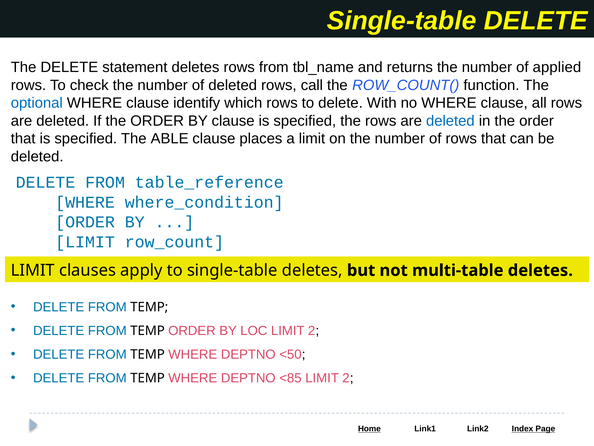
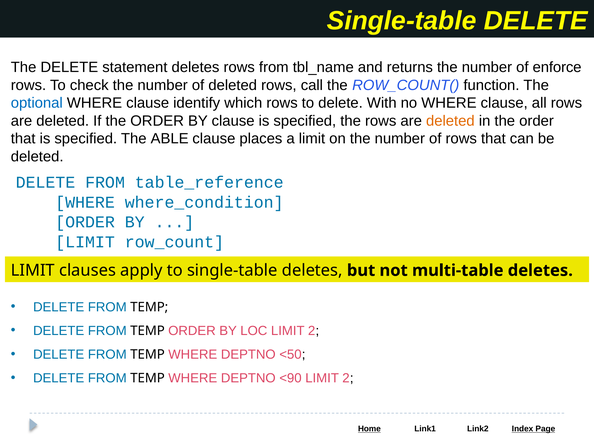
applied: applied -> enforce (557, 67)
deleted colour: blue -> orange (450, 121)
<85: <85 -> <90 (290, 378)
